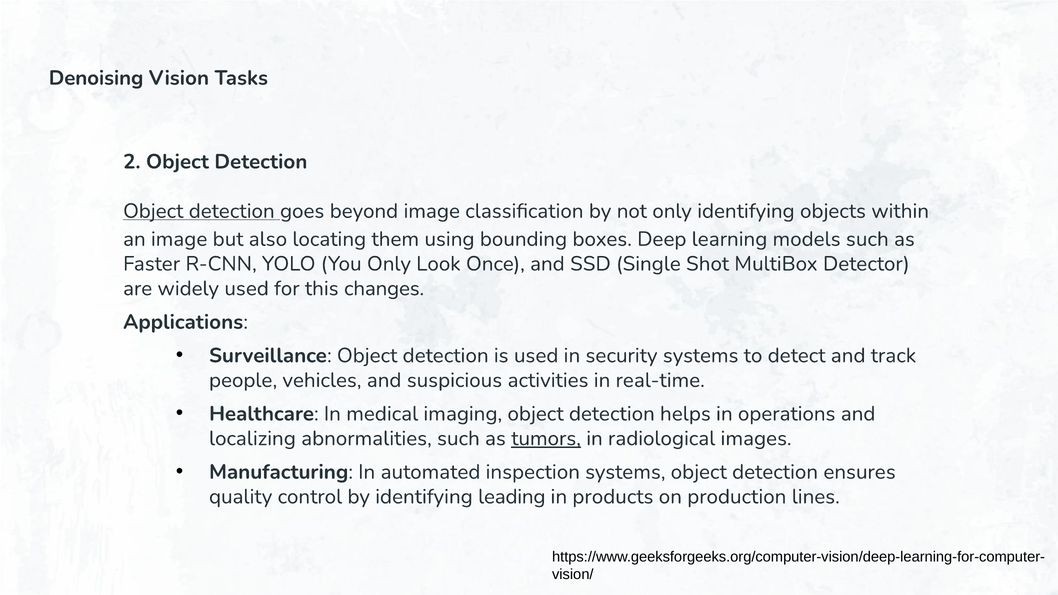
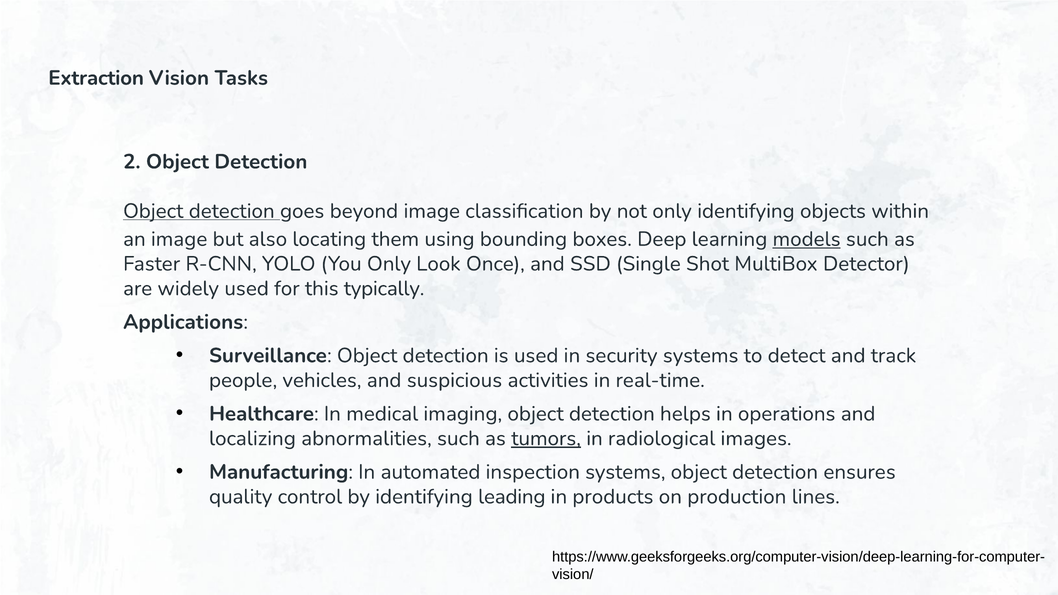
Denoising: Denoising -> Extraction (96, 78)
models underline: none -> present (807, 239)
changes: changes -> typically (384, 288)
